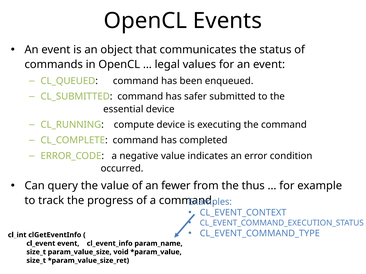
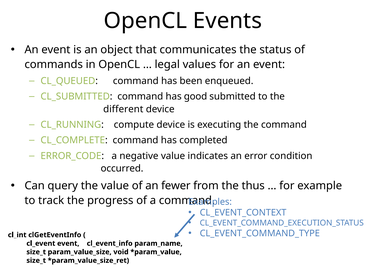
safer: safer -> good (196, 97)
essential: essential -> different (123, 109)
